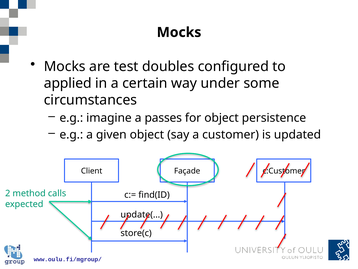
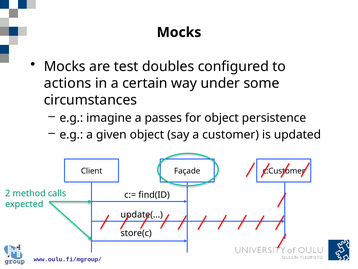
applied: applied -> actions (68, 83)
